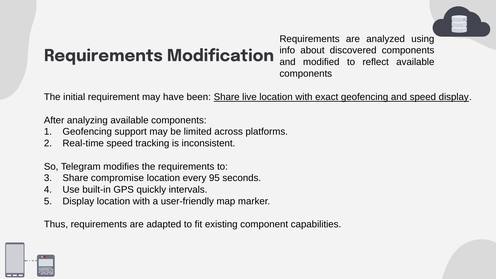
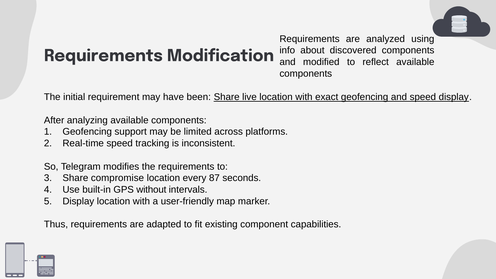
95: 95 -> 87 (214, 178)
quickly: quickly -> without (151, 190)
